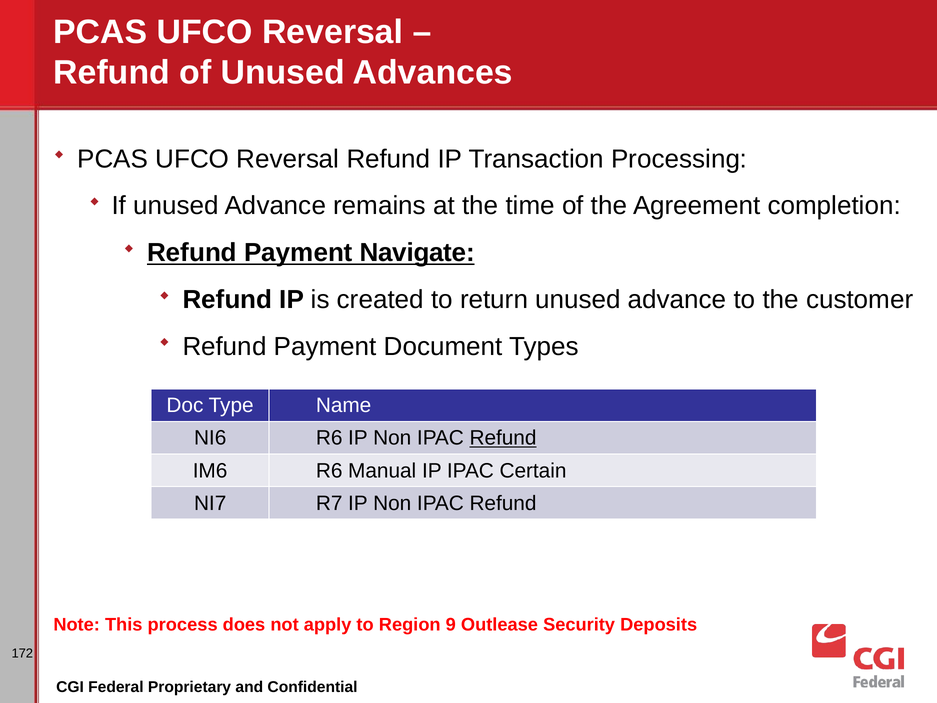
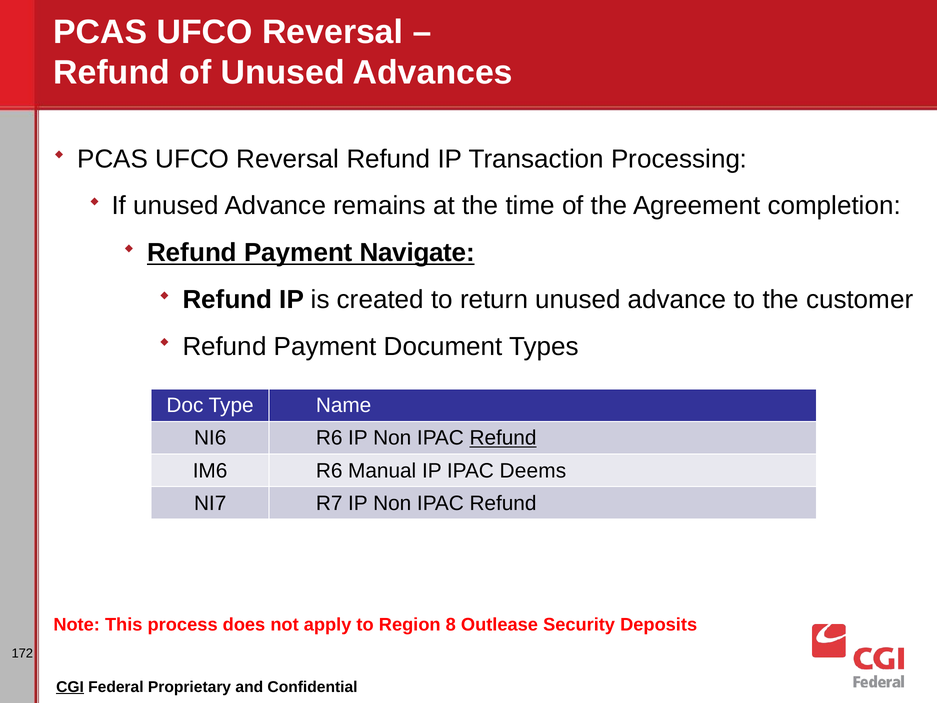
Certain: Certain -> Deems (533, 470)
9: 9 -> 8 (451, 625)
CGI underline: none -> present (70, 687)
